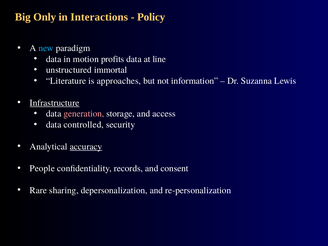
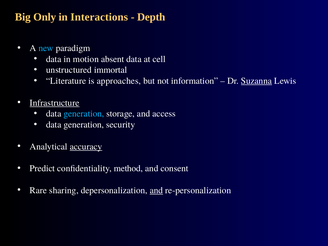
Policy: Policy -> Depth (151, 17)
profits: profits -> absent (113, 59)
line: line -> cell (159, 59)
Suzanna underline: none -> present (256, 81)
generation colour: pink -> light blue (84, 114)
controlled: controlled -> generation (84, 125)
People: People -> Predict (42, 168)
records: records -> method (128, 168)
and underline: none -> present (156, 190)
